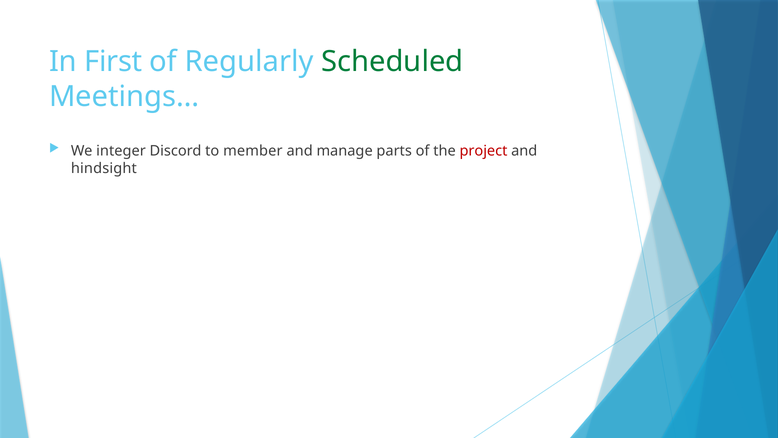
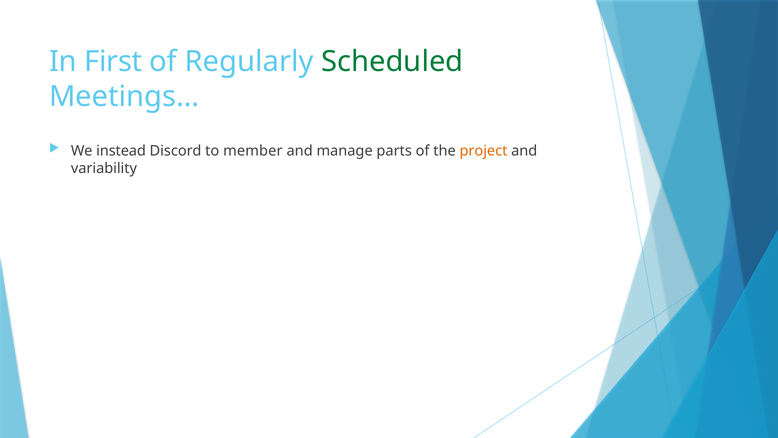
integer: integer -> instead (121, 151)
project colour: red -> orange (483, 151)
hindsight: hindsight -> variability (104, 168)
